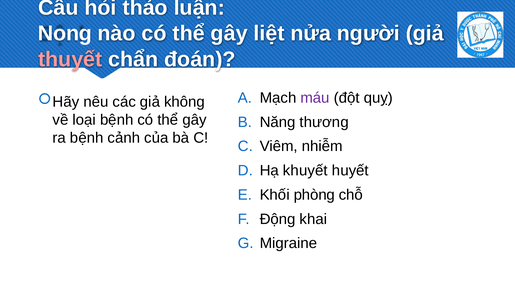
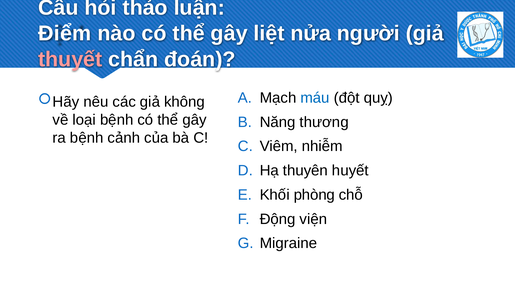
Nong: Nong -> Điểm (65, 34)
máu colour: purple -> blue (315, 98)
khuyết: khuyết -> thuyên (305, 170)
khai: khai -> viện (313, 219)
